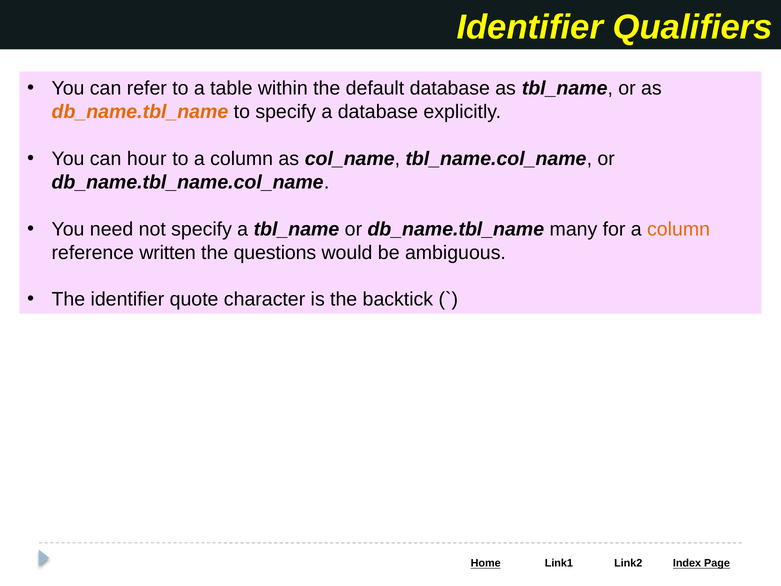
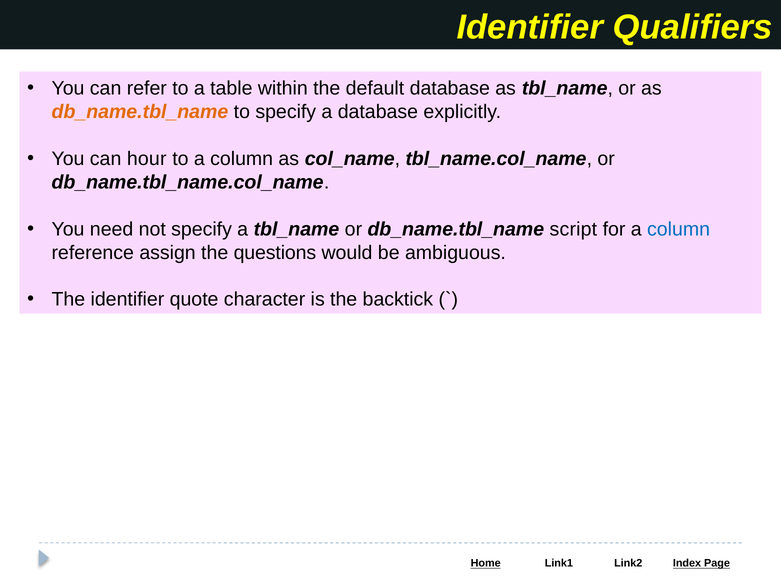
many: many -> script (573, 229)
column colour: orange -> blue (679, 229)
written: written -> assign (168, 252)
